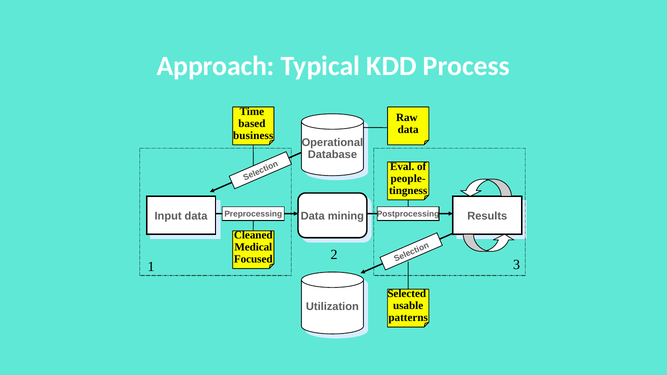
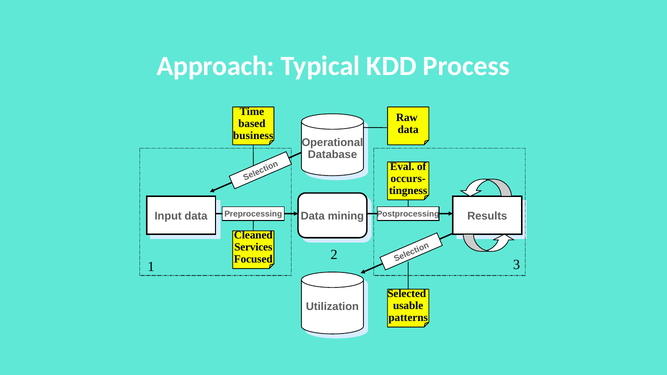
people-: people- -> occurs- (408, 179)
Medical: Medical -> Services (253, 247)
